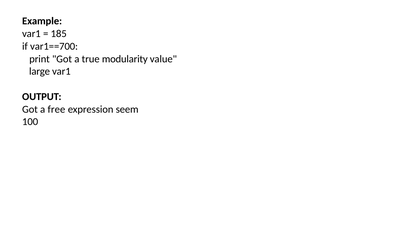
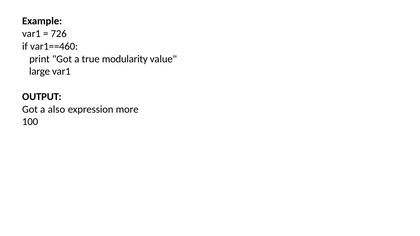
185: 185 -> 726 (59, 34)
var1==700: var1==700 -> var1==460 (54, 46)
free: free -> also (56, 109)
seem: seem -> more (127, 109)
